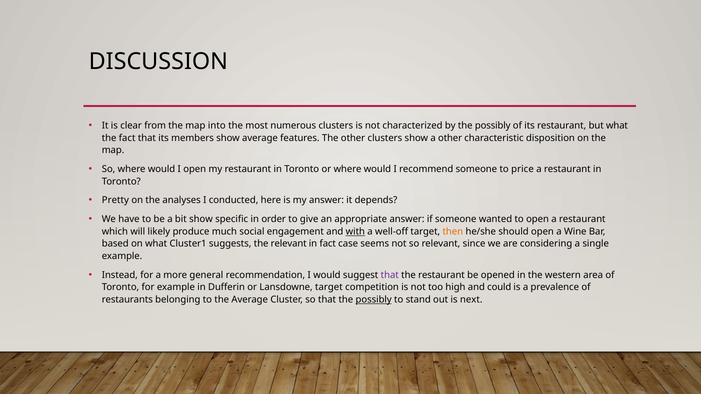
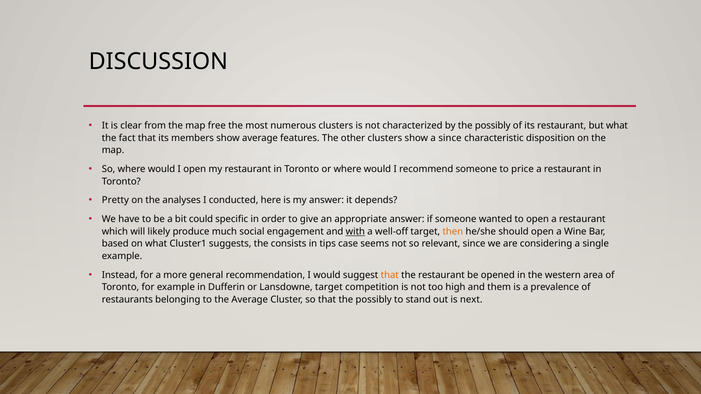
into: into -> free (217, 126)
a other: other -> since (450, 138)
bit show: show -> could (201, 219)
the relevant: relevant -> consists (289, 244)
in fact: fact -> tips (328, 244)
that colour: purple -> orange (390, 275)
could: could -> them (499, 288)
possibly underline: present -> none (374, 300)
